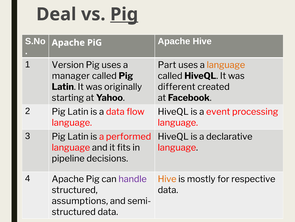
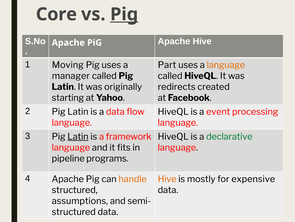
Deal: Deal -> Core (56, 14)
Version: Version -> Moving (68, 65)
different: different -> redirects (177, 87)
Latin underline: none -> present (78, 136)
performed: performed -> framework (129, 136)
declarative colour: black -> green (229, 136)
decisions: decisions -> programs (107, 158)
handle colour: purple -> orange (133, 178)
respective: respective -> expensive (253, 178)
